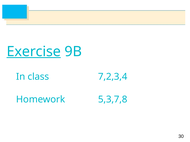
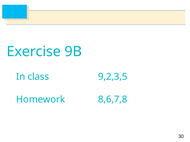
Exercise underline: present -> none (34, 52)
7,2,3,4: 7,2,3,4 -> 9,2,3,5 (113, 77)
5,3,7,8: 5,3,7,8 -> 8,6,7,8 (113, 100)
